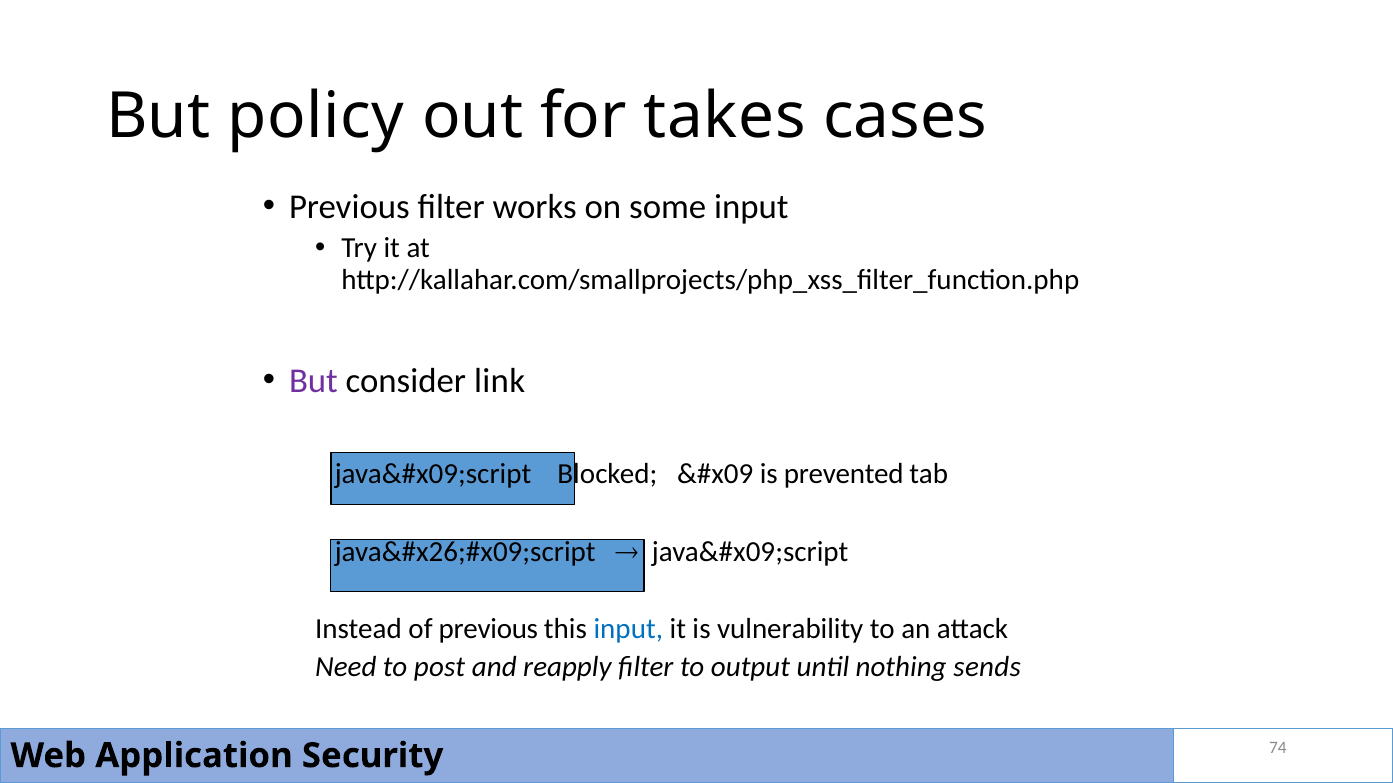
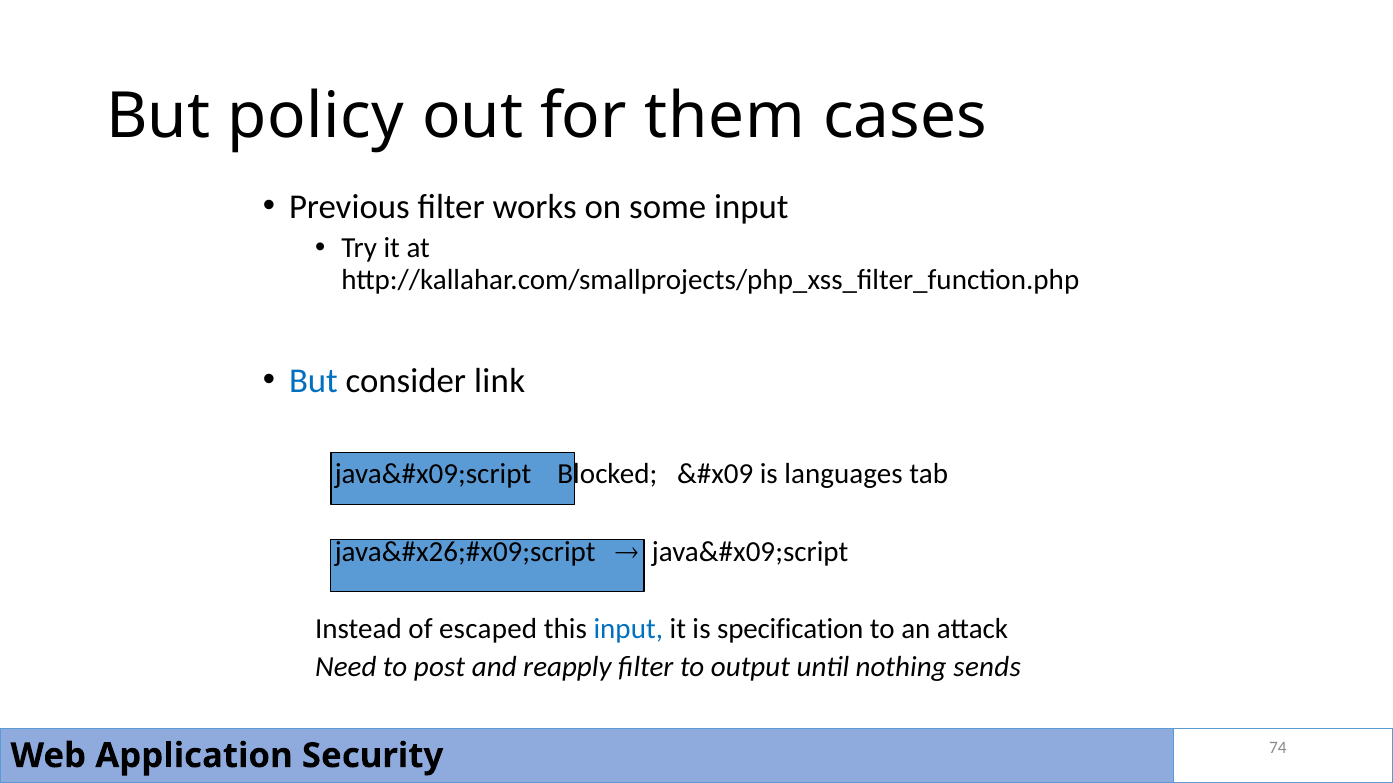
takes: takes -> them (725, 117)
But colour: purple -> blue (313, 381)
prevented: prevented -> languages (844, 475)
of previous: previous -> escaped (488, 629)
vulnerability: vulnerability -> specification (790, 629)
